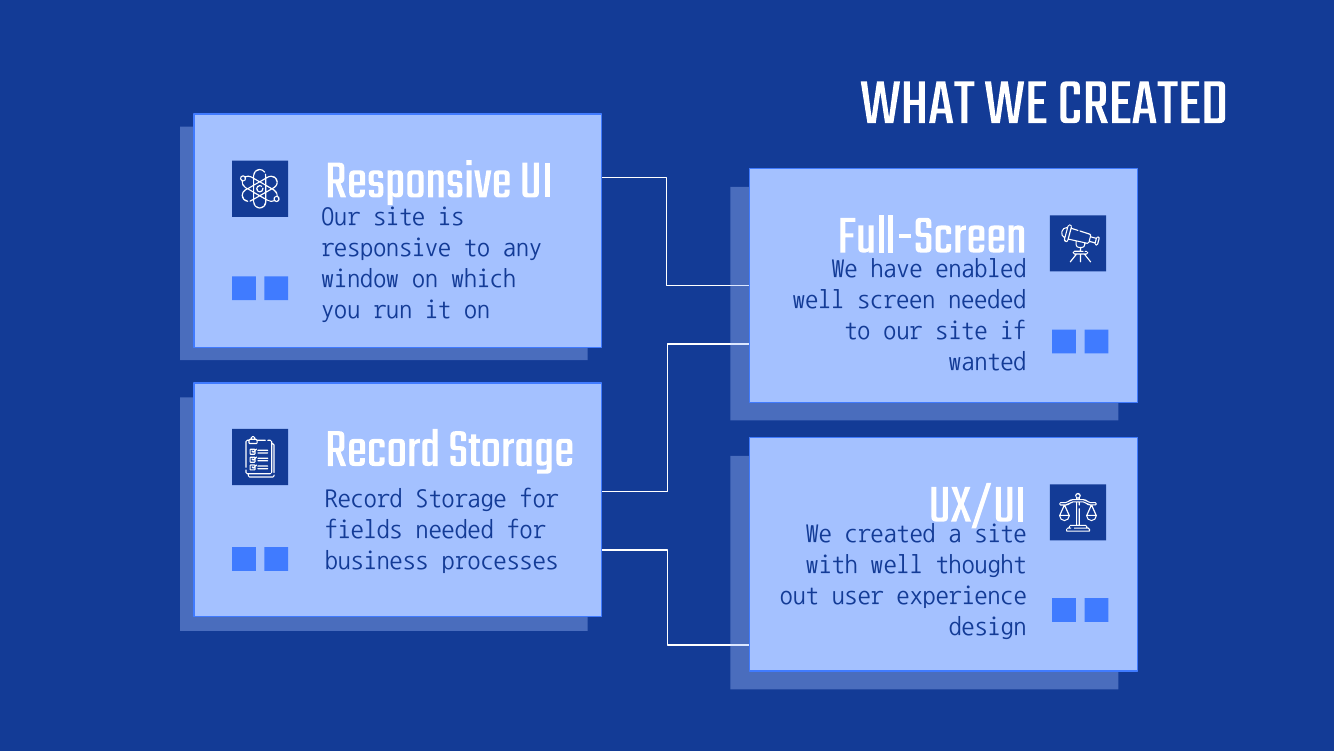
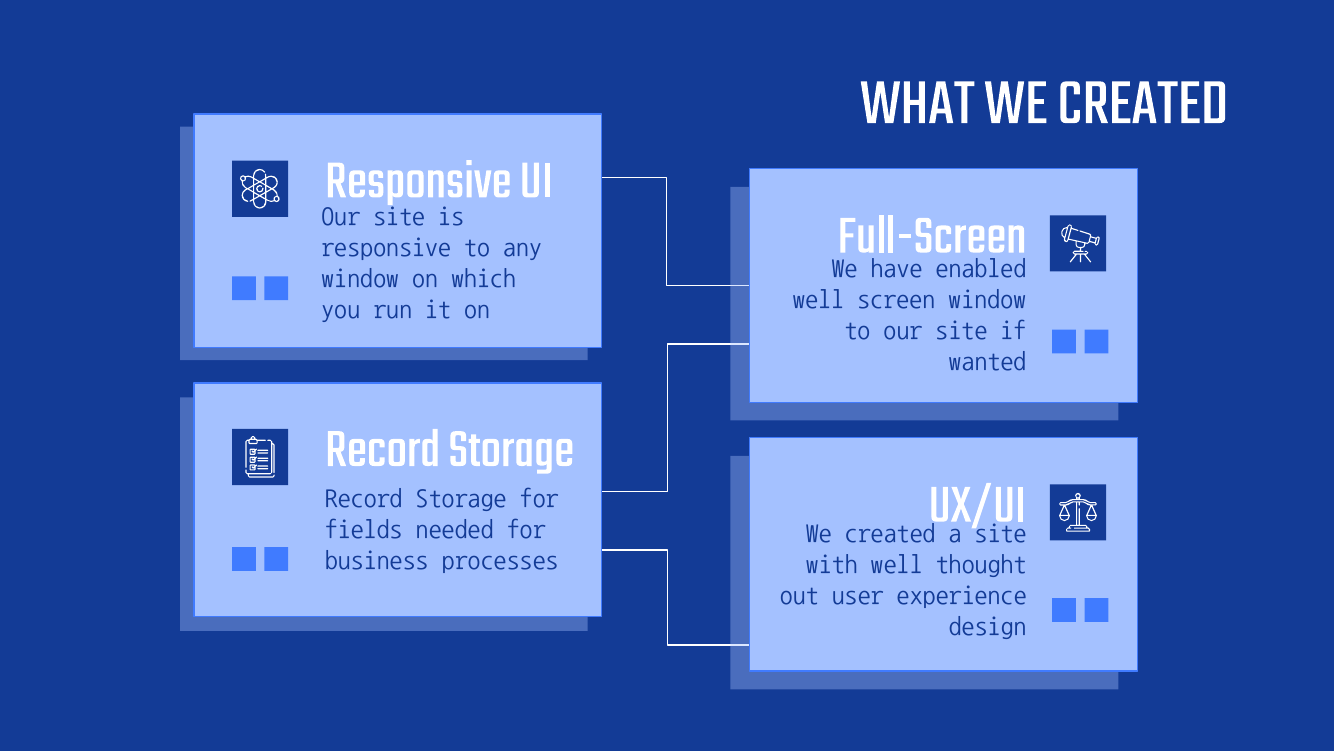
screen needed: needed -> window (987, 299)
